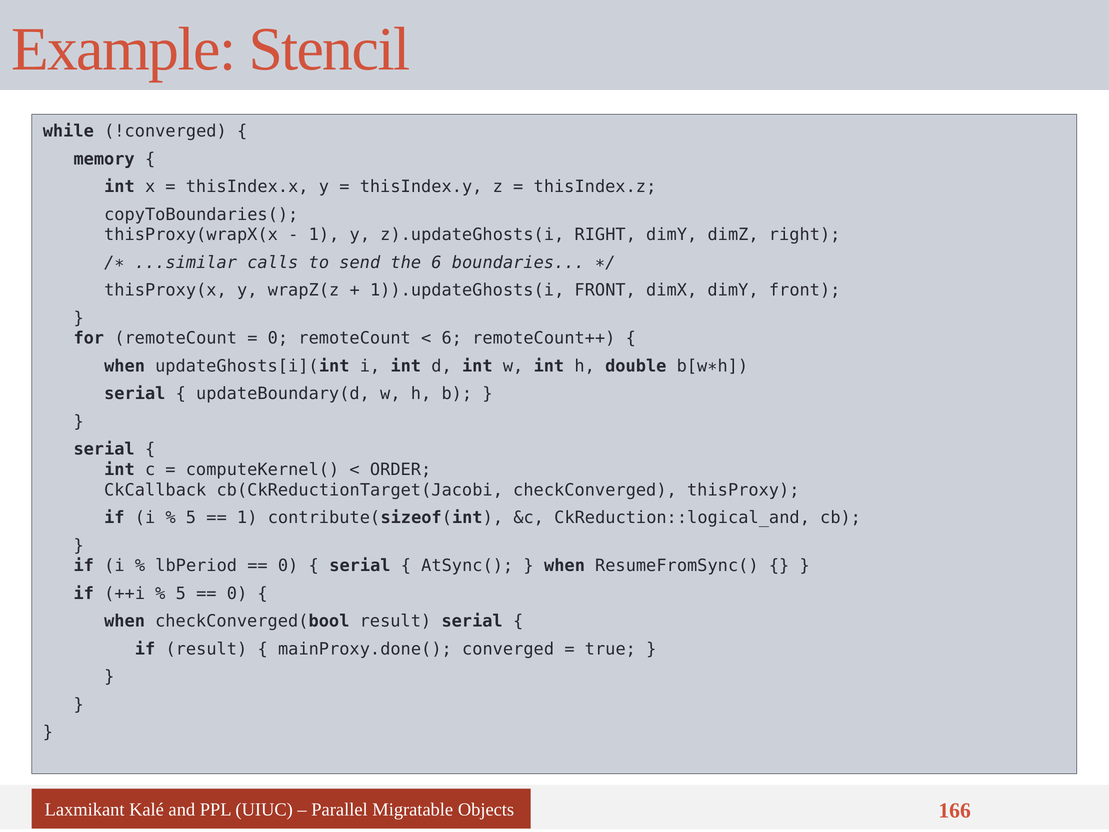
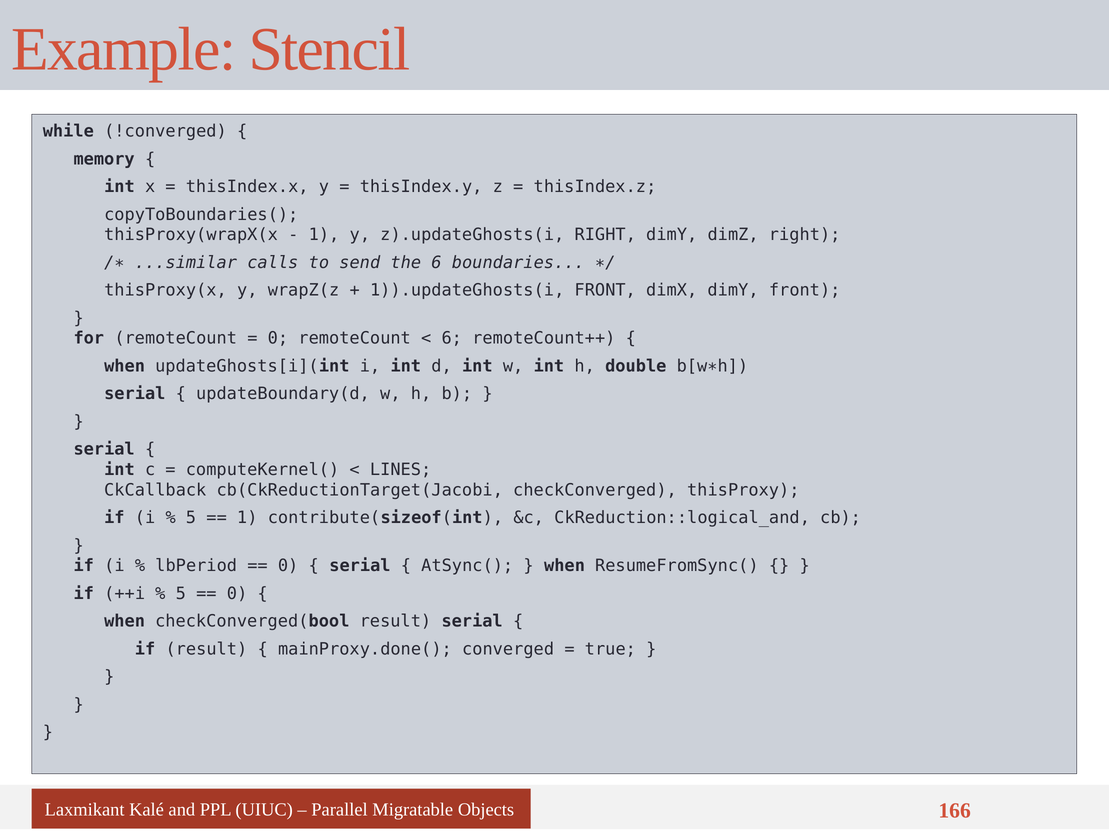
ORDER: ORDER -> LINES (401, 469)
